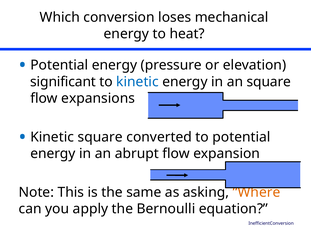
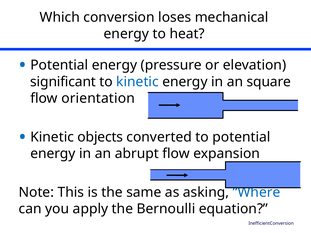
expansions: expansions -> orientation (98, 98)
Kinetic square: square -> objects (100, 137)
Where colour: orange -> blue (256, 192)
